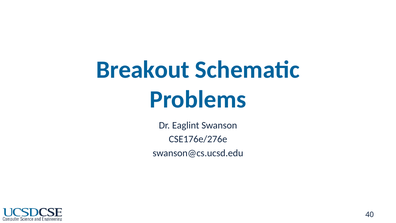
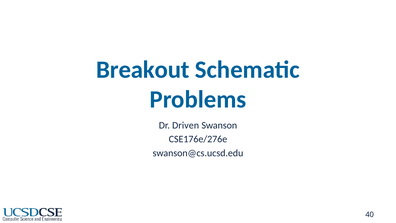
Eaglint: Eaglint -> Driven (186, 125)
